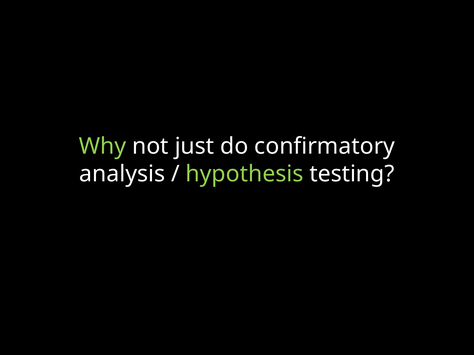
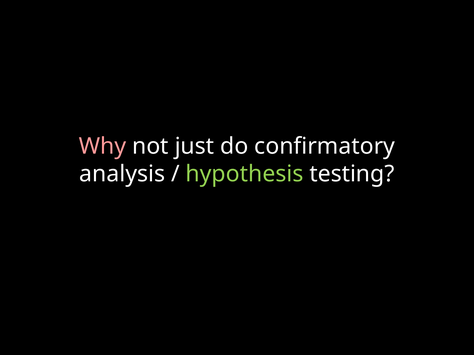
Why colour: light green -> pink (103, 146)
